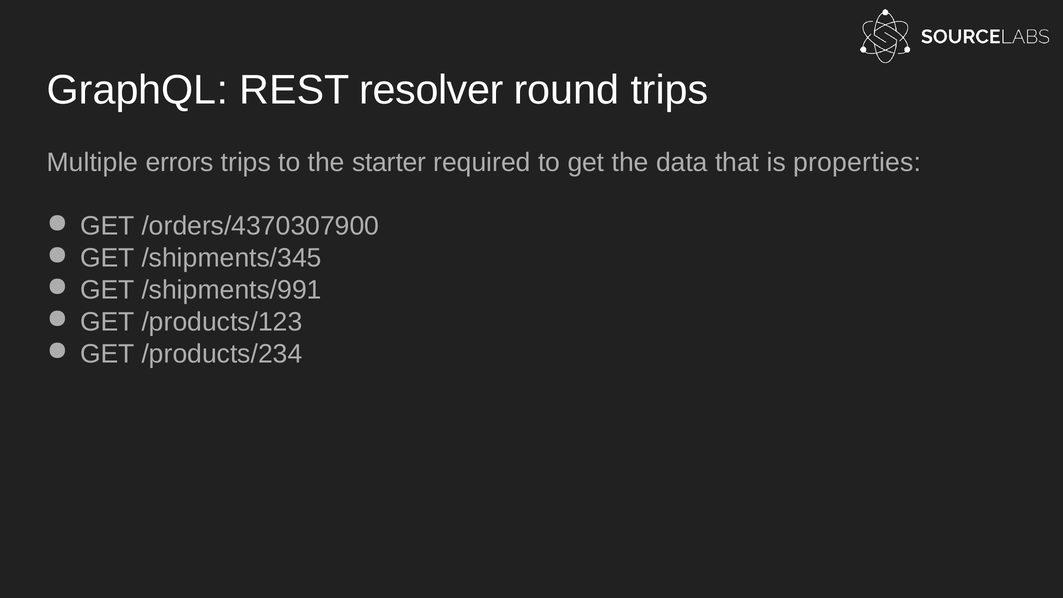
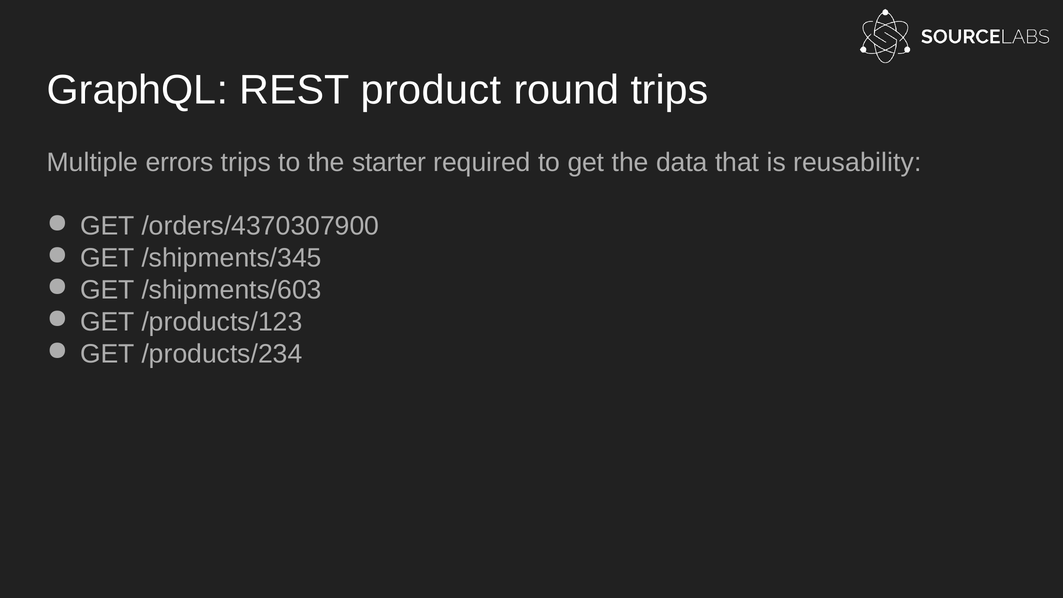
resolver: resolver -> product (431, 90)
properties: properties -> reusability (857, 162)
/shipments/991: /shipments/991 -> /shipments/603 (232, 290)
